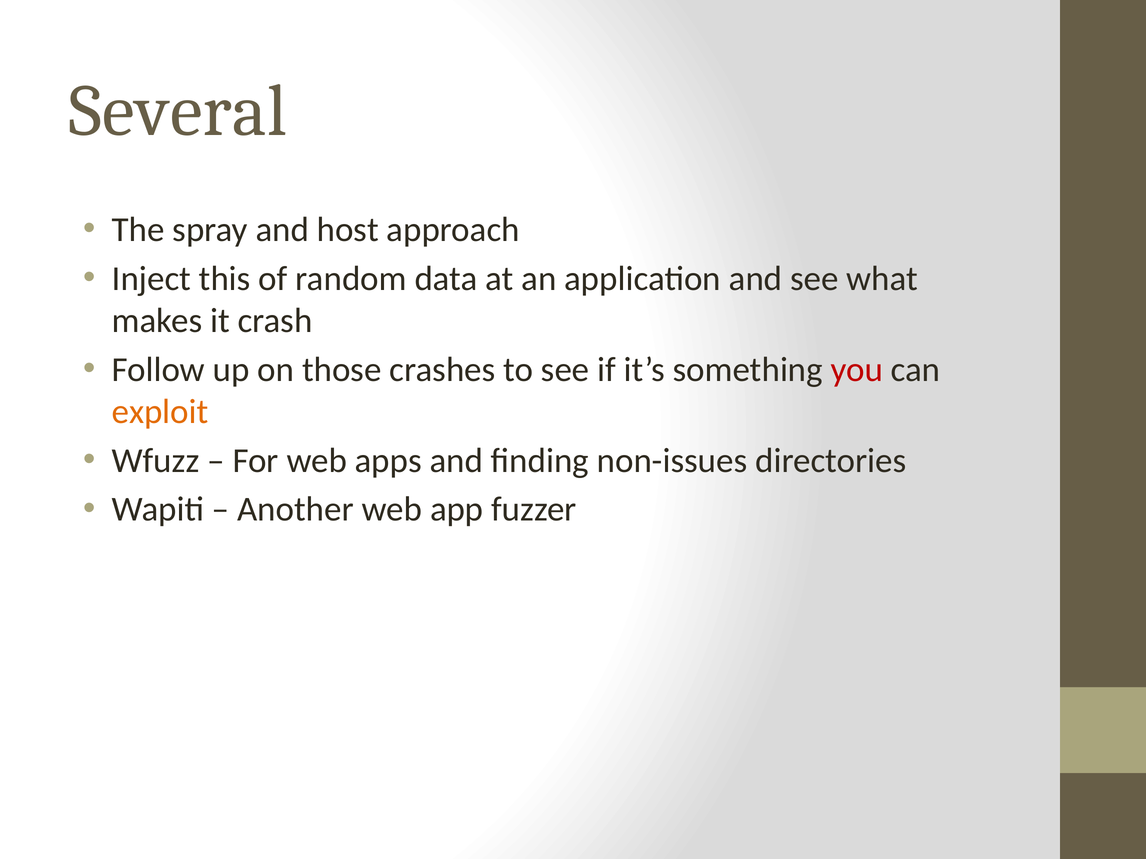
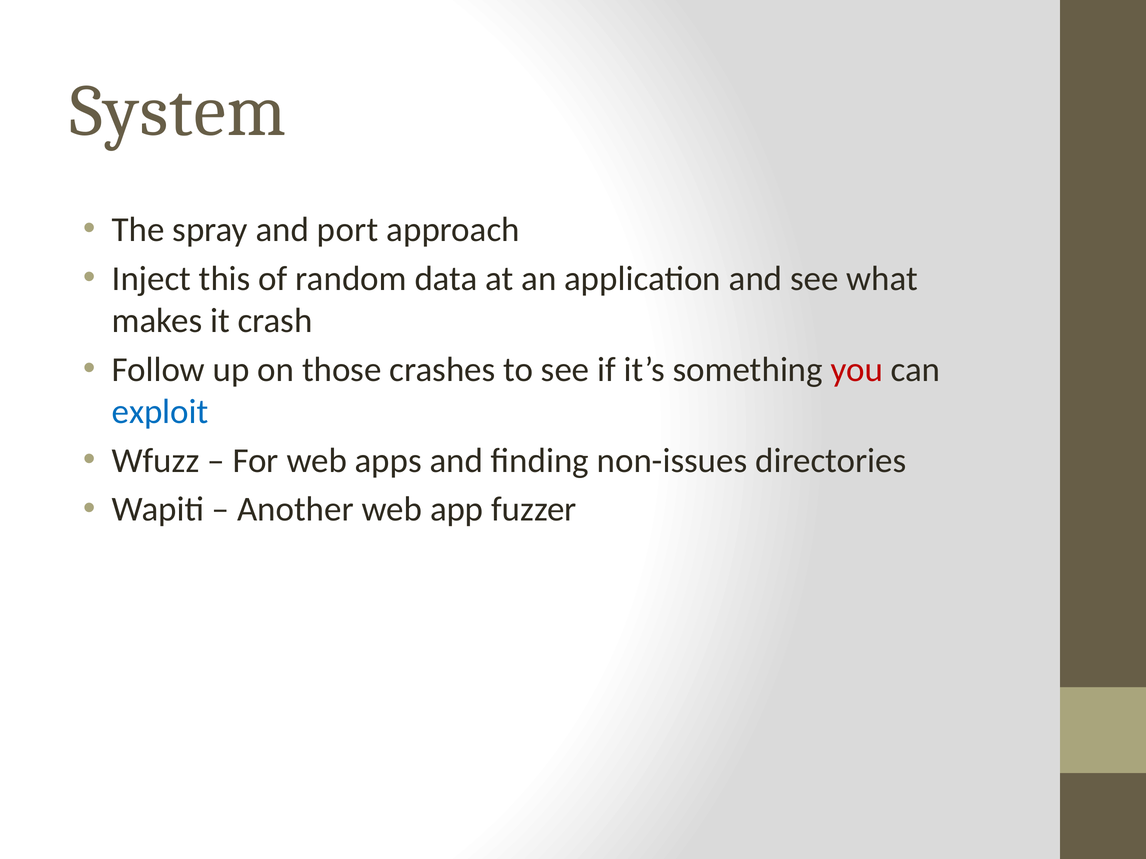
Several: Several -> System (178, 111)
host: host -> port (348, 230)
exploit colour: orange -> blue (160, 412)
